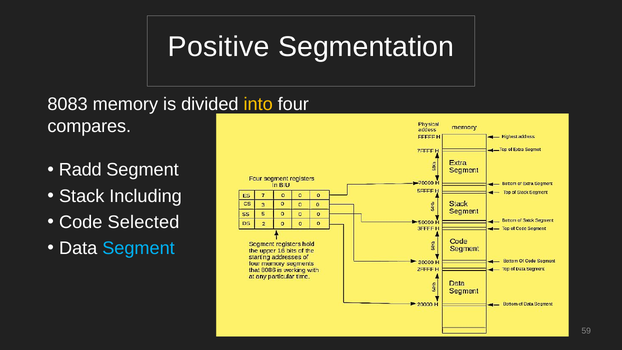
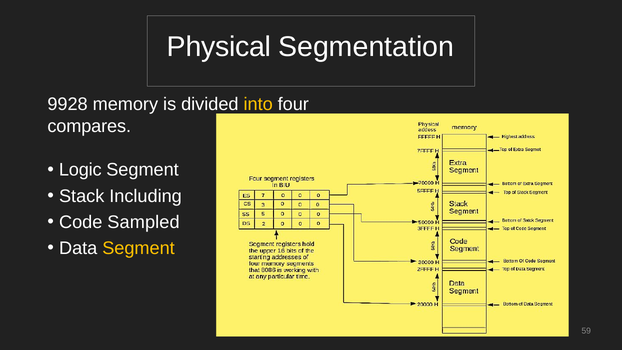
Positive: Positive -> Physical (219, 47)
8083: 8083 -> 9928 (68, 104)
Radd: Radd -> Logic (80, 170)
Selected: Selected -> Sampled (144, 222)
Segment colour: light blue -> yellow (139, 248)
